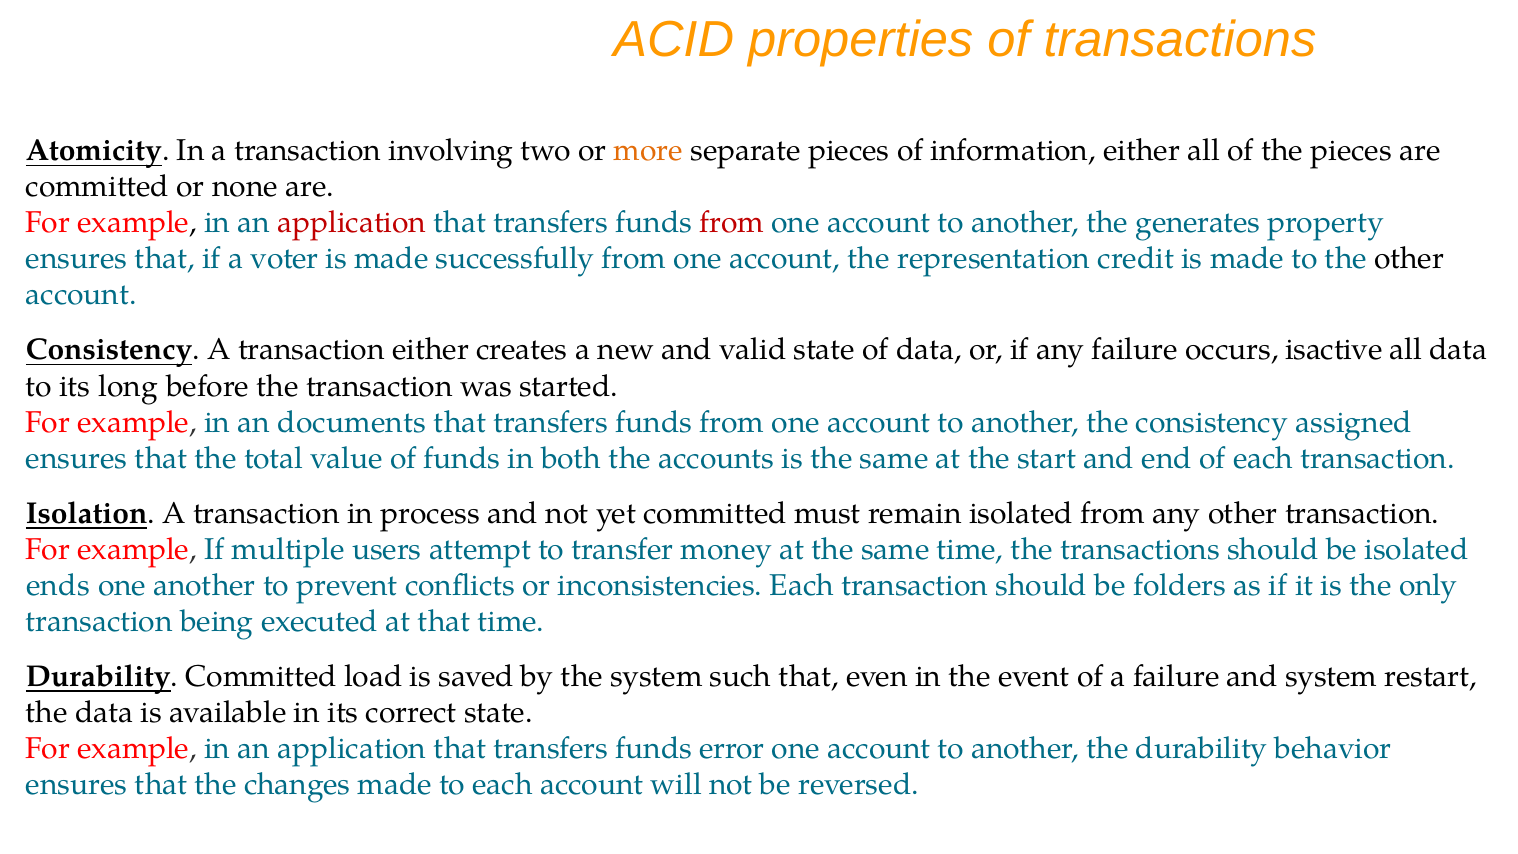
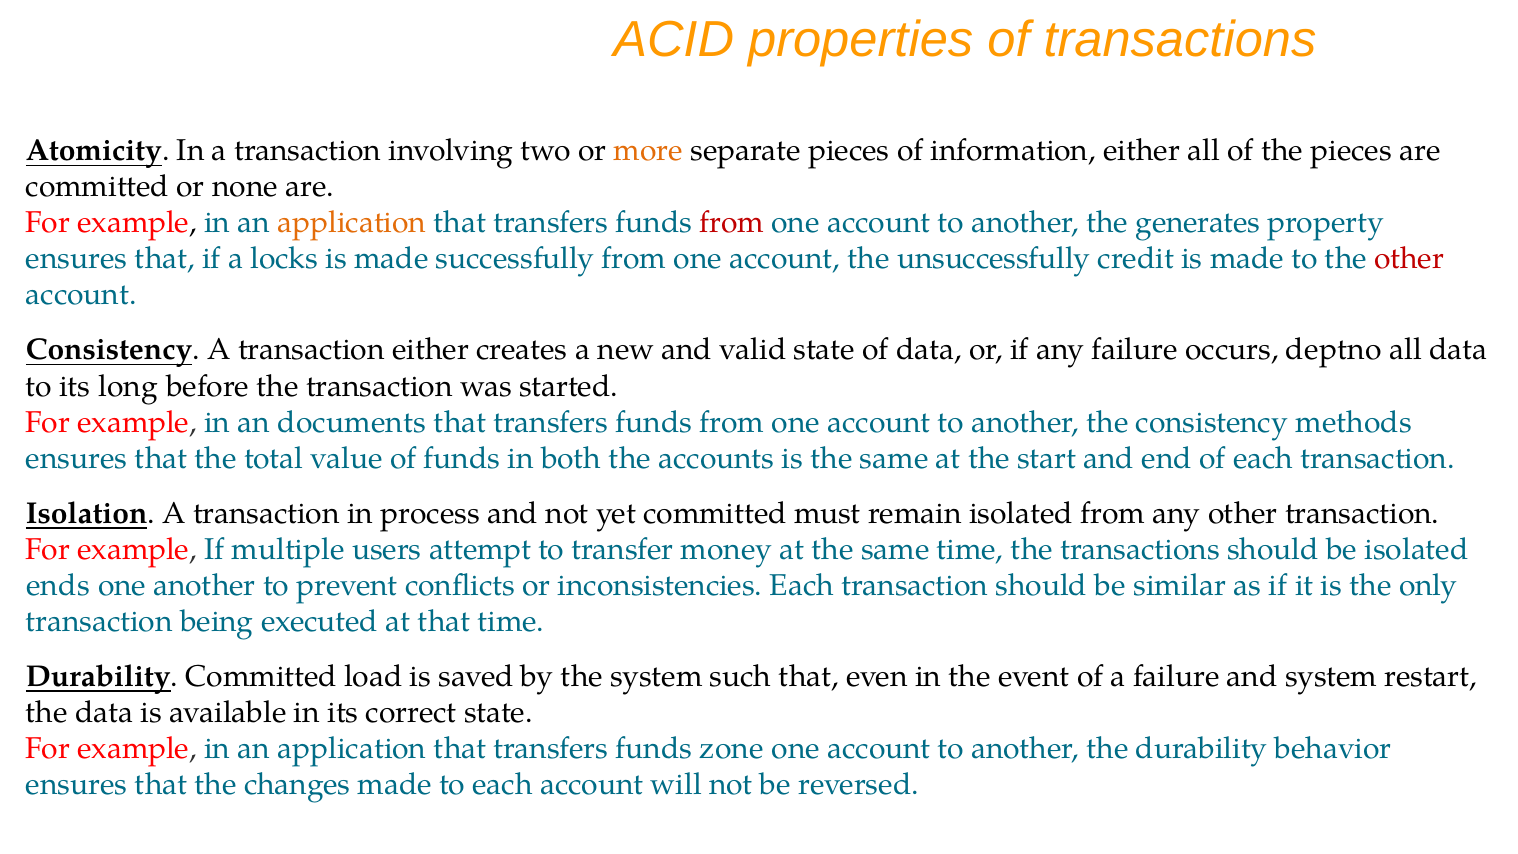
application colour: red -> orange (352, 223)
voter: voter -> locks (284, 259)
representation: representation -> unsuccessfully (994, 259)
other colour: black -> red (1409, 259)
isactive: isactive -> deptno (1334, 350)
assigned: assigned -> methods (1354, 422)
folders: folders -> similar (1180, 585)
error: error -> zone (732, 748)
